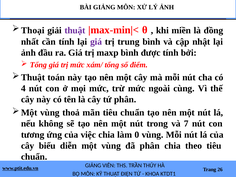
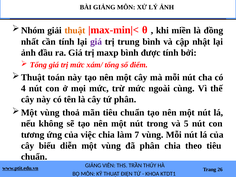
Thoại: Thoại -> Nhóm (33, 30)
thuật colour: purple -> orange (75, 30)
7: 7 -> 5 (186, 124)
0: 0 -> 7 (137, 135)
